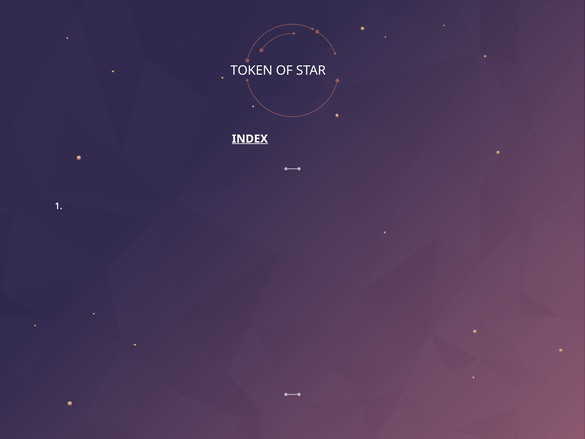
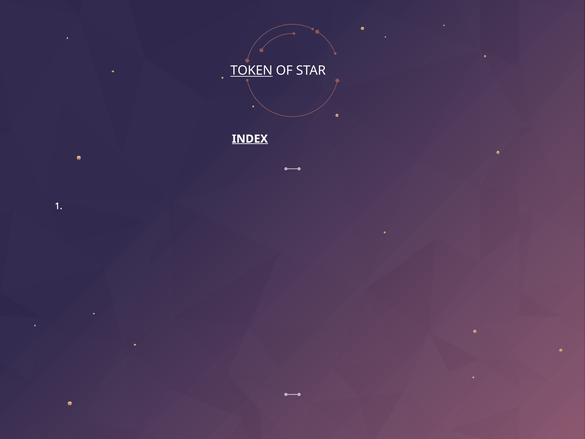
TOKEN underline: none -> present (252, 71)
